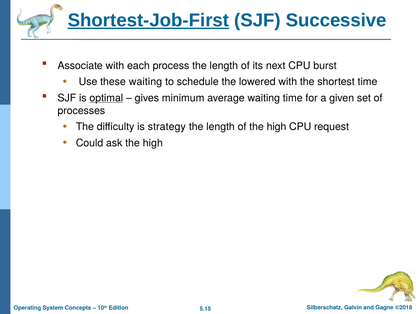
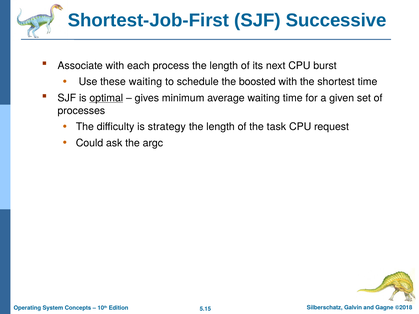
Shortest-Job-First underline: present -> none (148, 20)
lowered: lowered -> boosted (257, 82)
of the high: high -> task (276, 127)
ask the high: high -> argc (153, 143)
